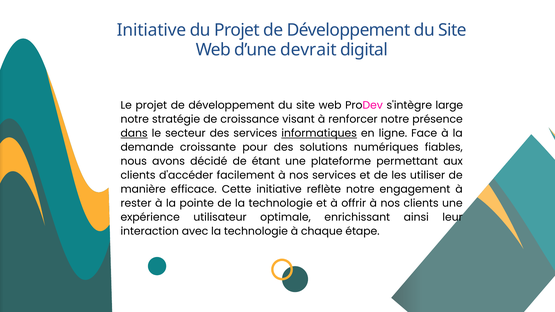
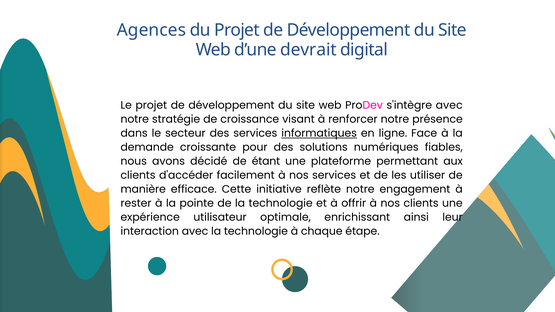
Initiative: Initiative -> Agences (151, 30)
s'intègre large: large -> avec (449, 105)
dans underline: present -> none (134, 133)
